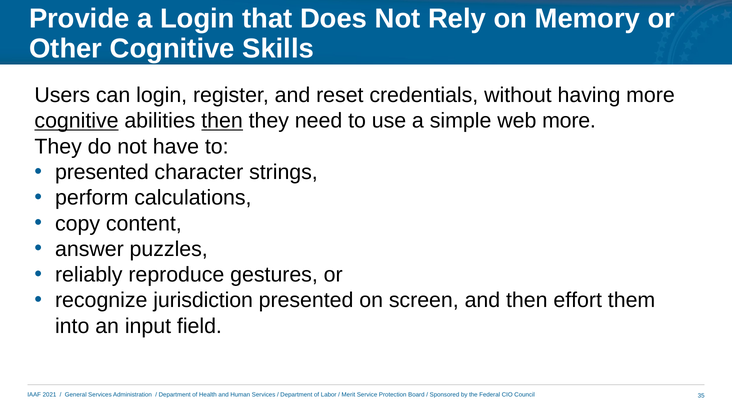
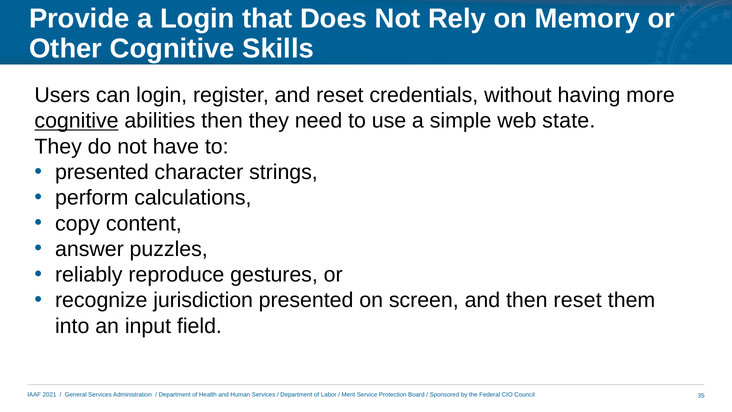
then underline: present -> none (222, 121)
web more: more -> state (569, 121)
then effort: effort -> reset (578, 300)
